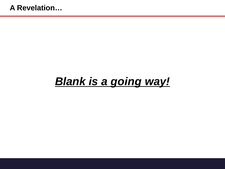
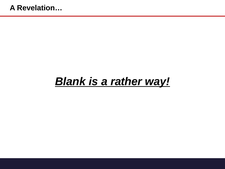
going: going -> rather (126, 81)
